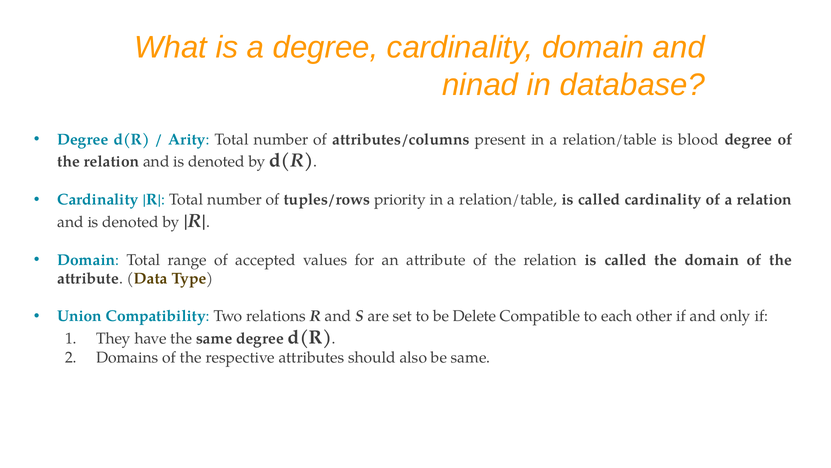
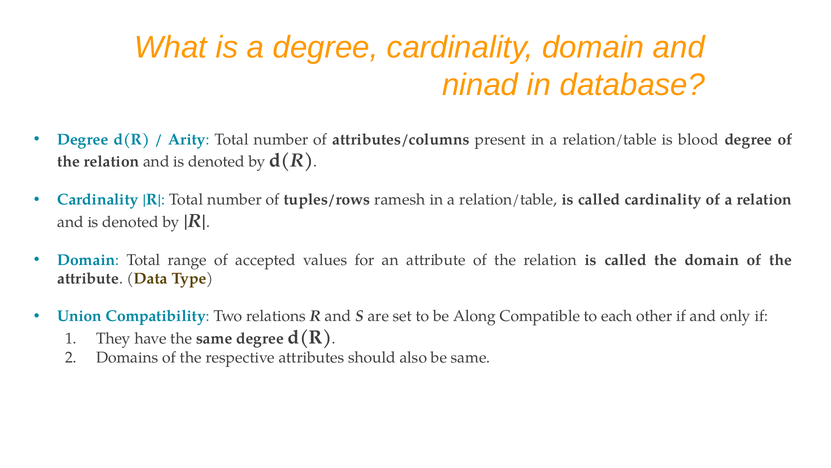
priority: priority -> ramesh (400, 200)
Delete: Delete -> Along (475, 316)
